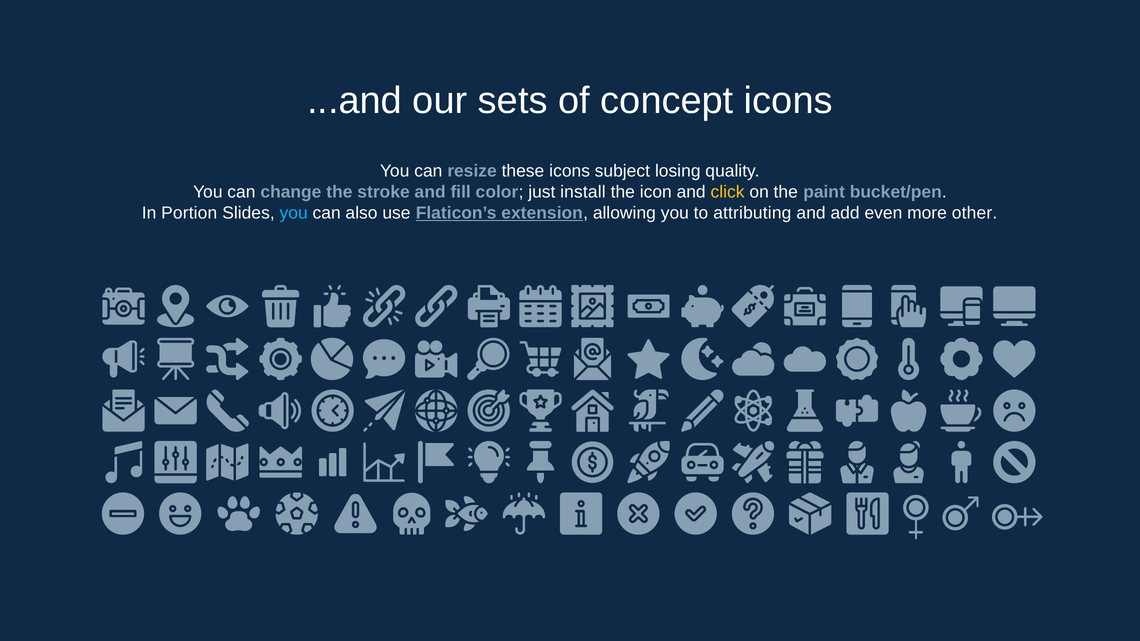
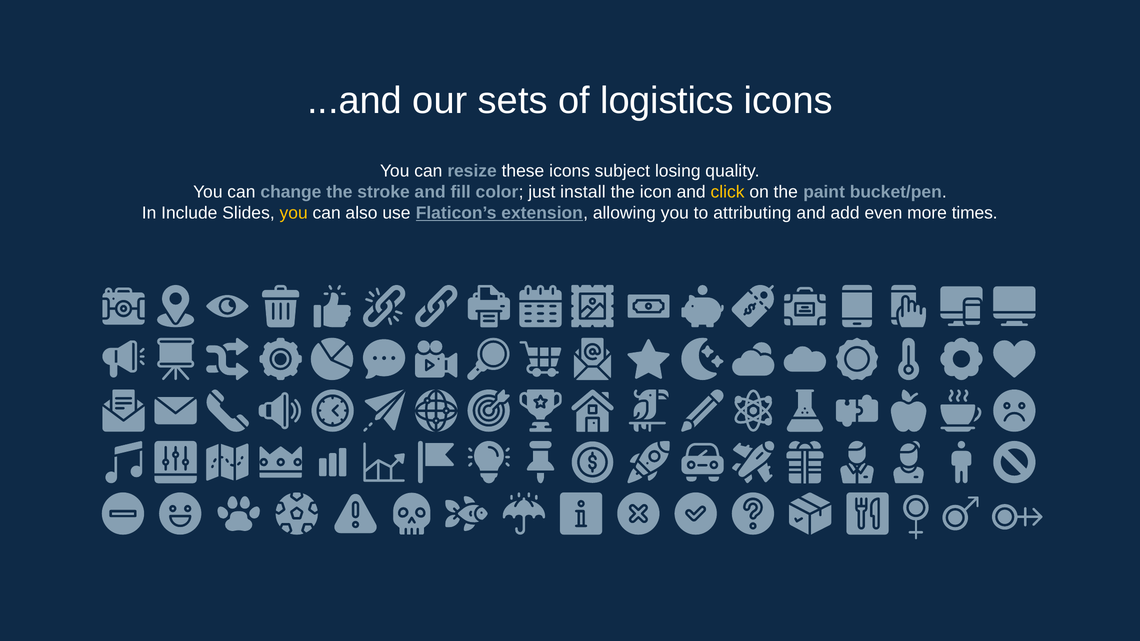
concept: concept -> logistics (667, 101)
Portion: Portion -> Include (189, 213)
you colour: light blue -> yellow (294, 213)
other: other -> times (975, 213)
